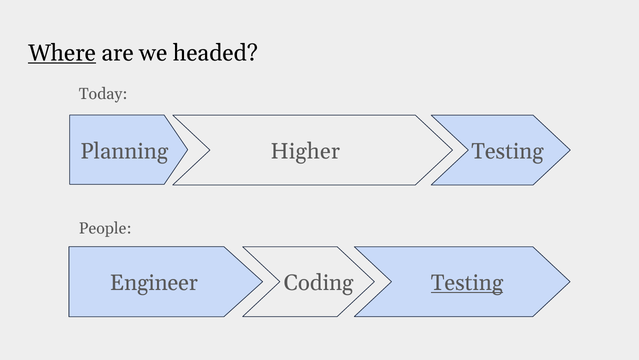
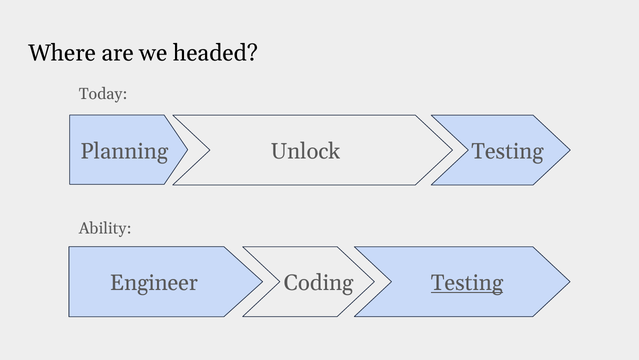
Where underline: present -> none (62, 53)
Higher: Higher -> Unlock (305, 151)
People: People -> Ability (105, 228)
